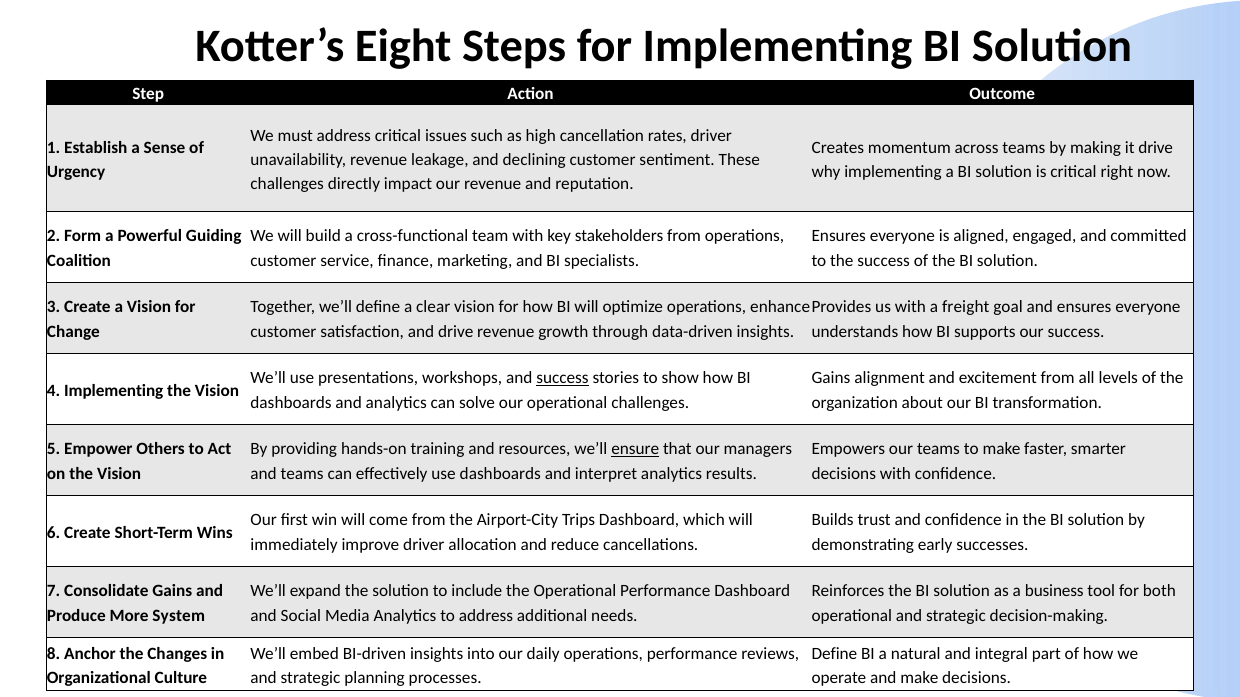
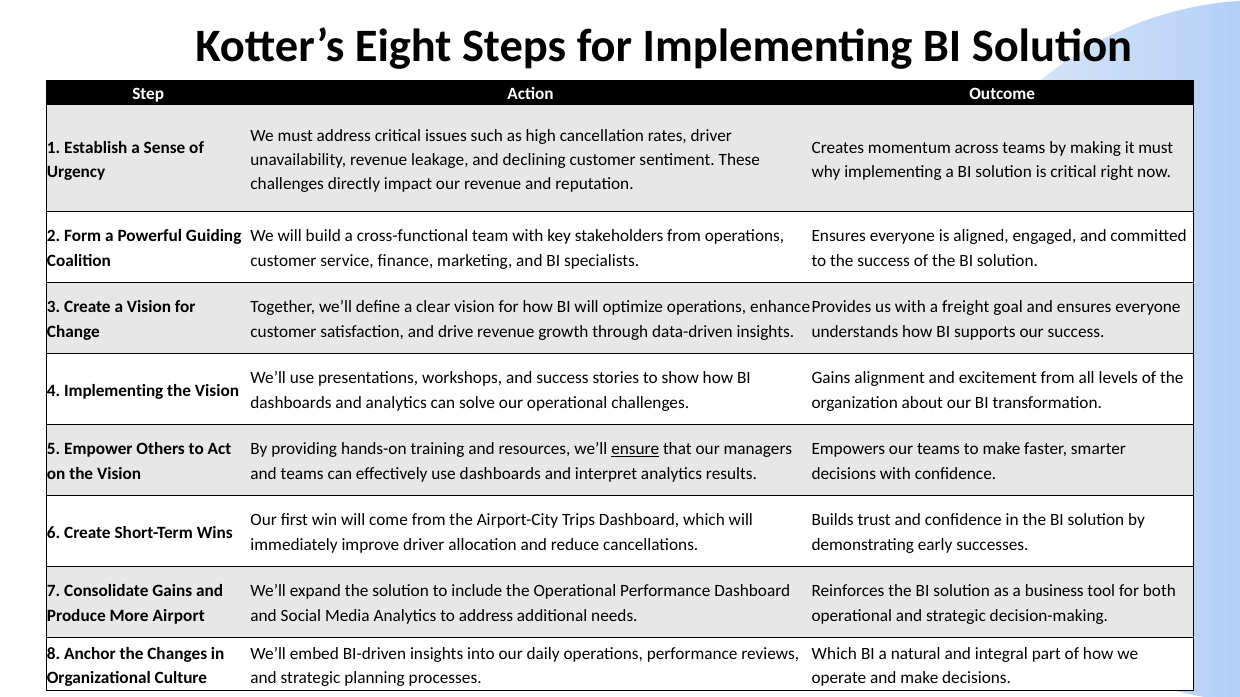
it drive: drive -> must (1156, 148)
success underline: present -> none (563, 378)
System: System -> Airport (179, 616)
Define: Define -> Which (834, 654)
